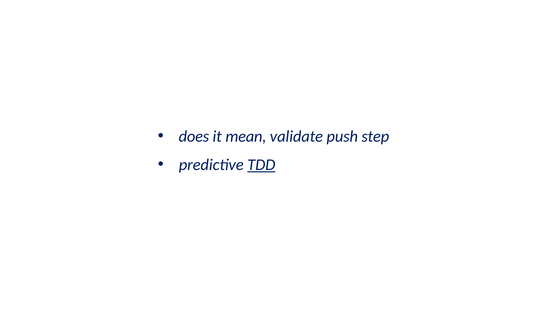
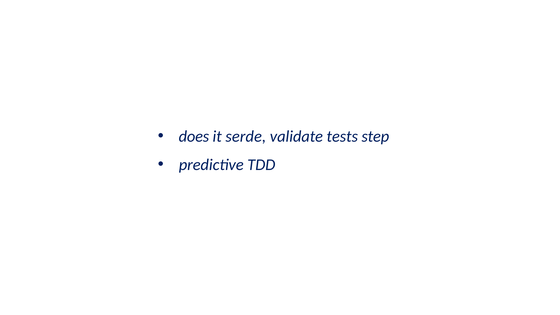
mean: mean -> serde (246, 136)
push: push -> tests (342, 136)
TDD underline: present -> none (261, 165)
